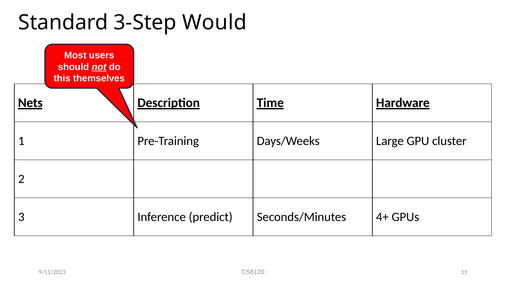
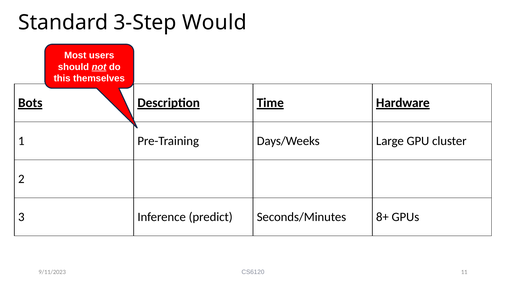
Nets: Nets -> Bots (30, 103)
4+: 4+ -> 8+ (382, 217)
